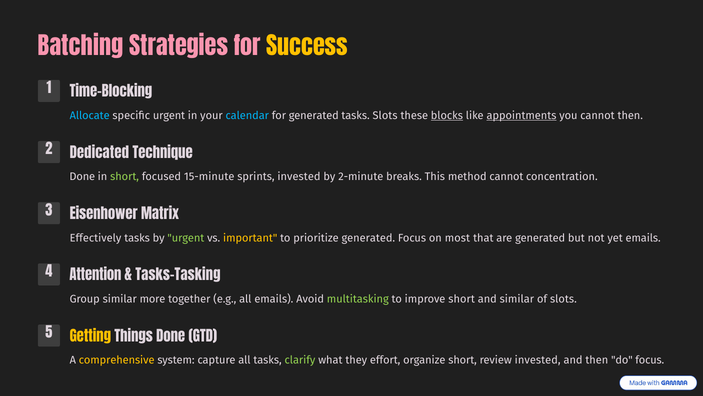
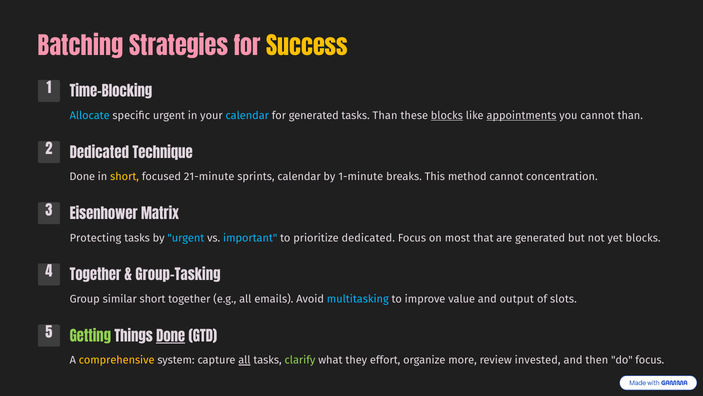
tasks Slots: Slots -> Than (385, 115)
cannot then: then -> than (630, 115)
short colour: light green -> yellow (125, 177)
15-minute: 15-minute -> 21-minute (209, 177)
sprints invested: invested -> calendar (299, 177)
2-minute: 2-minute -> 1-minute (361, 177)
Effectively: Effectively -> Protecting (95, 238)
urgent colour: light green -> light blue (186, 238)
important colour: yellow -> light blue (250, 238)
prioritize generated: generated -> dedicated (368, 238)
yet emails: emails -> blocks (643, 238)
4 Attention: Attention -> Together (95, 275)
Tasks-Tasking: Tasks-Tasking -> Group-Tasking (178, 275)
similar more: more -> short (152, 299)
multitasking colour: light green -> light blue (358, 299)
improve short: short -> value (462, 299)
and similar: similar -> output (517, 299)
Getting colour: yellow -> light green (90, 336)
Done underline: none -> present (171, 336)
all underline: none -> present (244, 360)
organize short: short -> more (463, 360)
